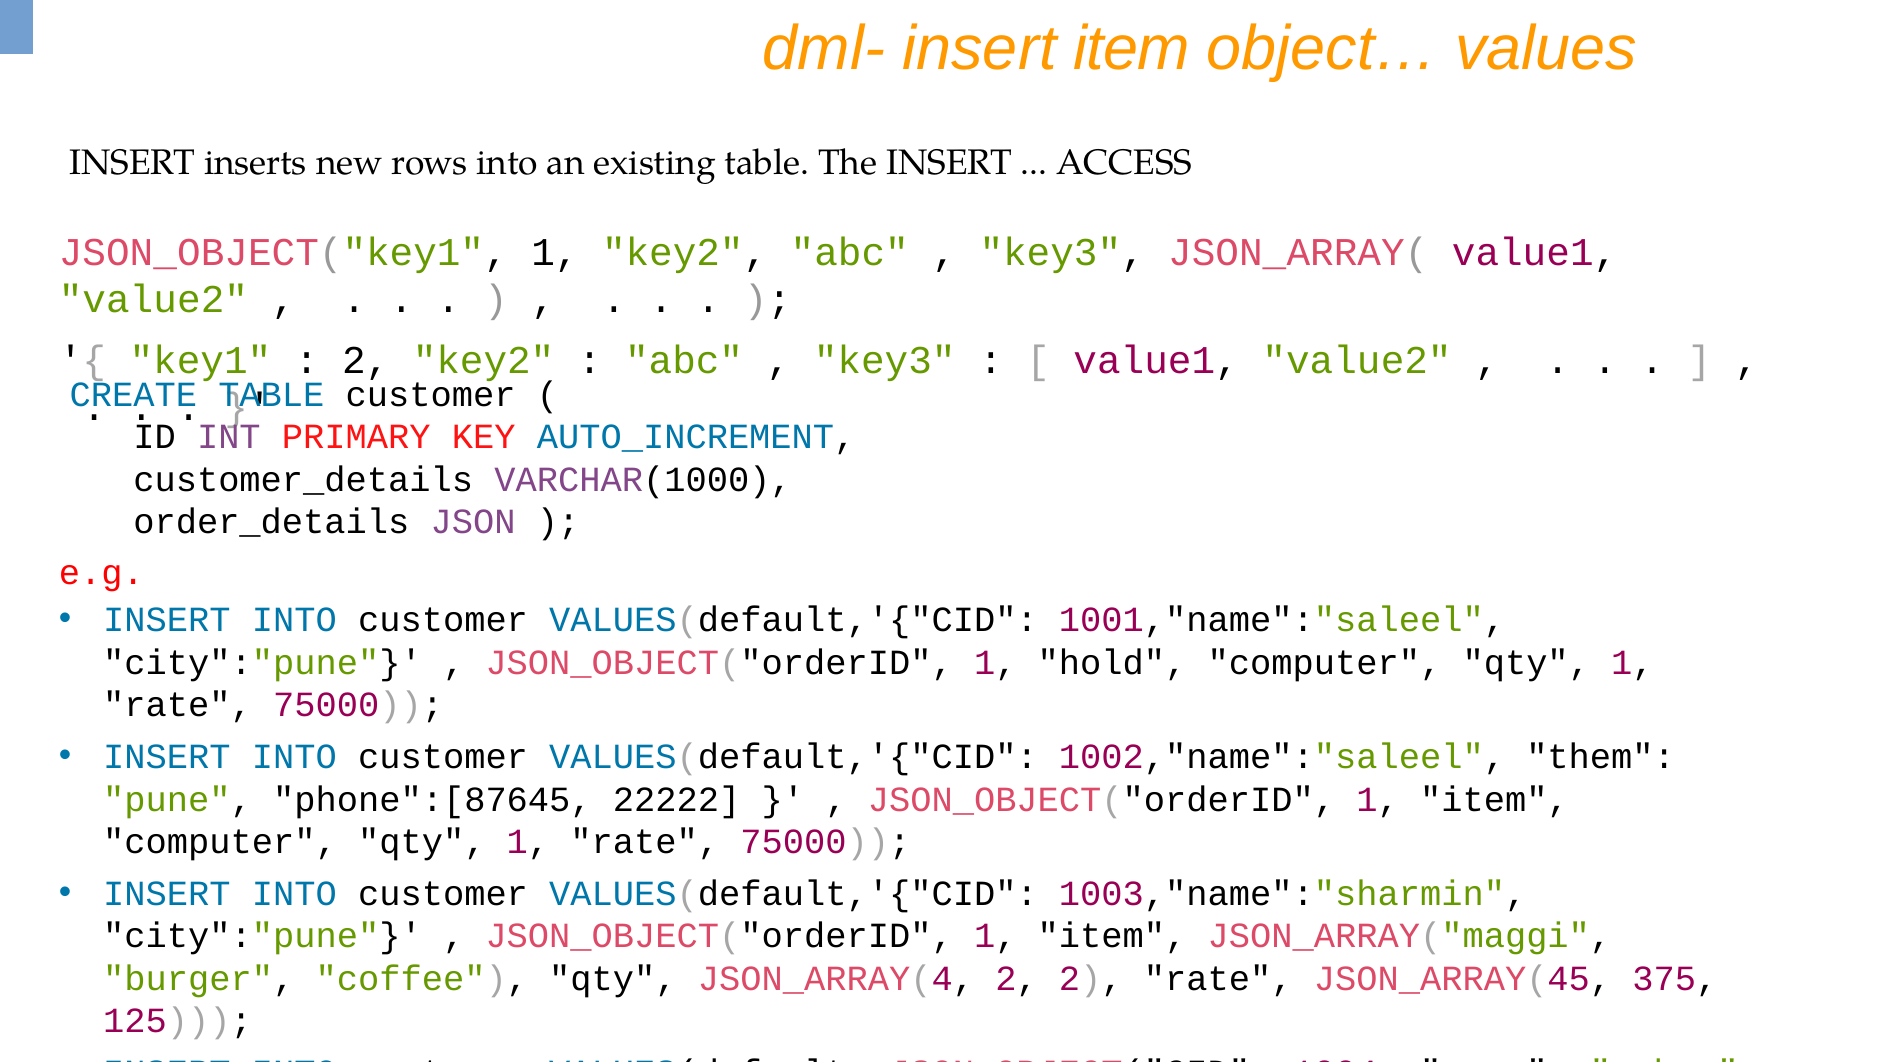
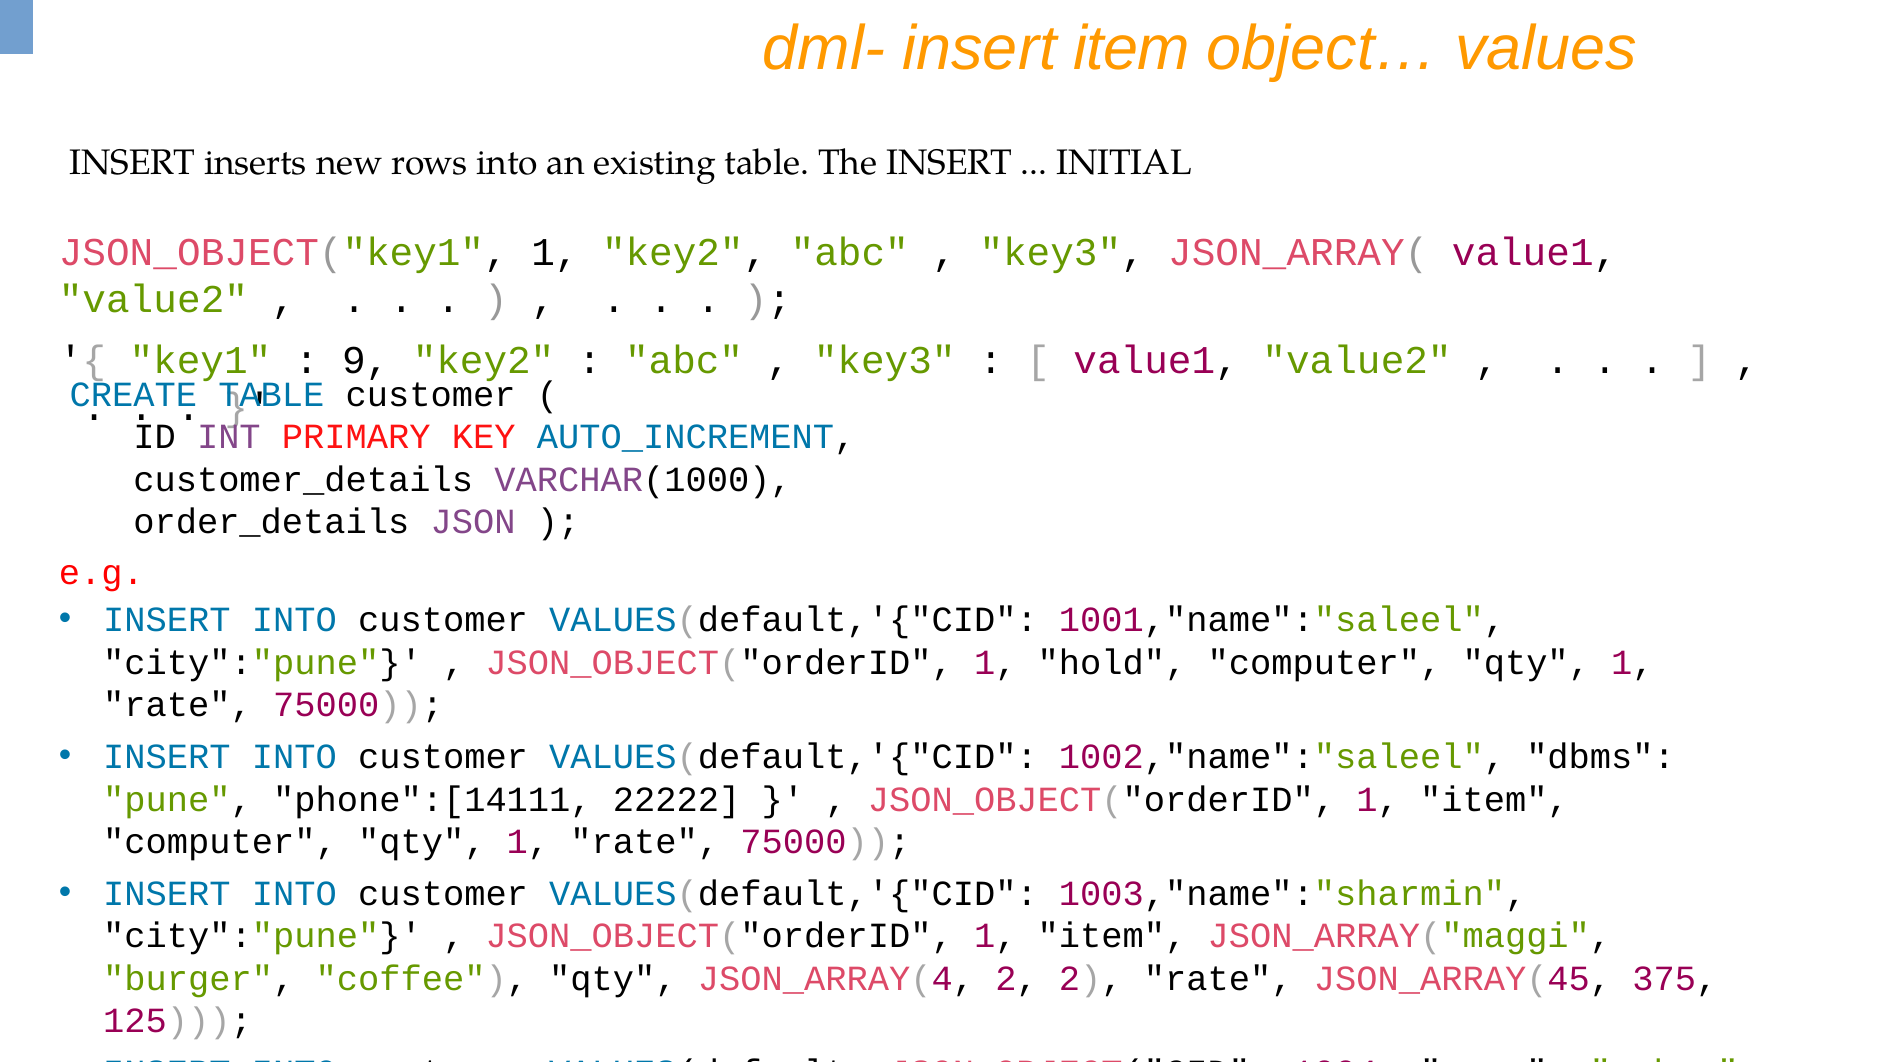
ACCESS: ACCESS -> INITIAL (1124, 163)
2: 2 -> 9 (366, 361)
them: them -> dbms (1601, 757)
phone":[87645: phone":[87645 -> phone":[14111 (432, 799)
